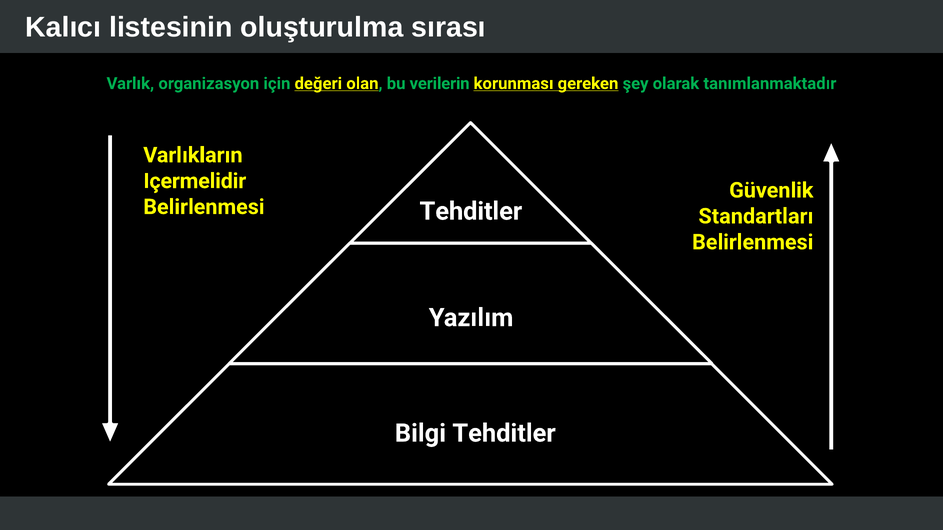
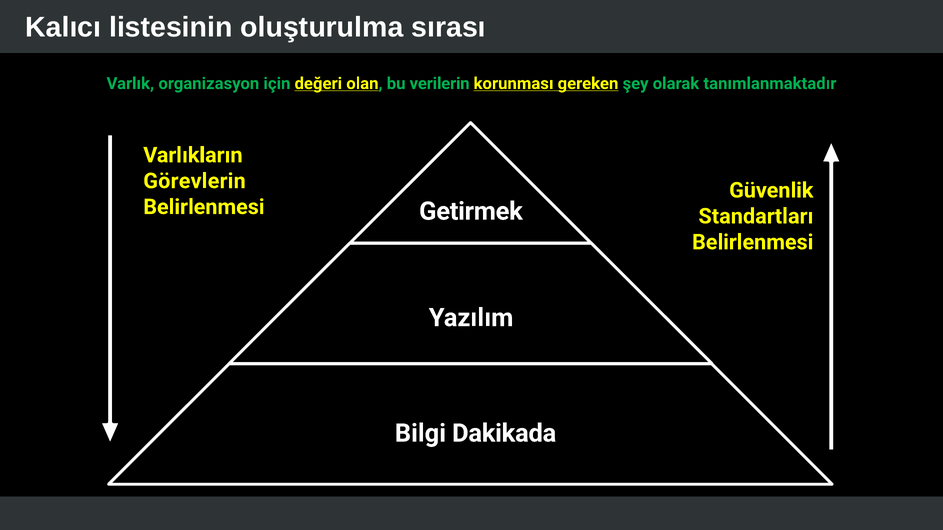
Içermelidir: Içermelidir -> Görevlerin (195, 181)
Tehditler: Tehditler -> Getirmek (471, 211)
Bilgi Tehditler: Tehditler -> Dakikada (504, 434)
